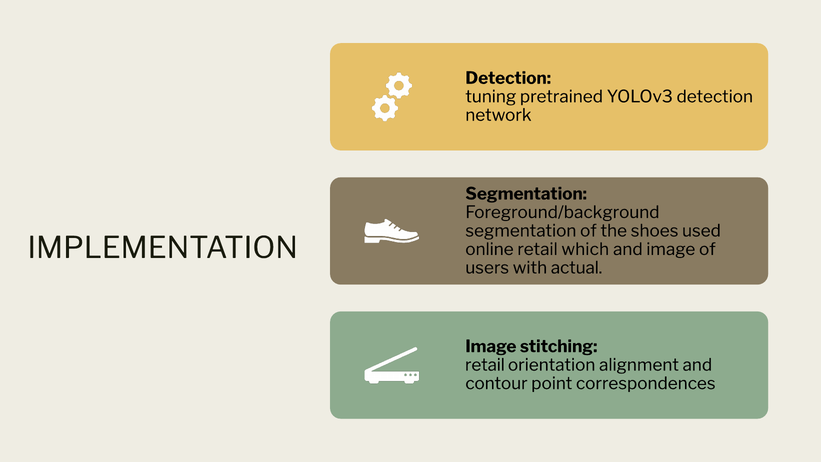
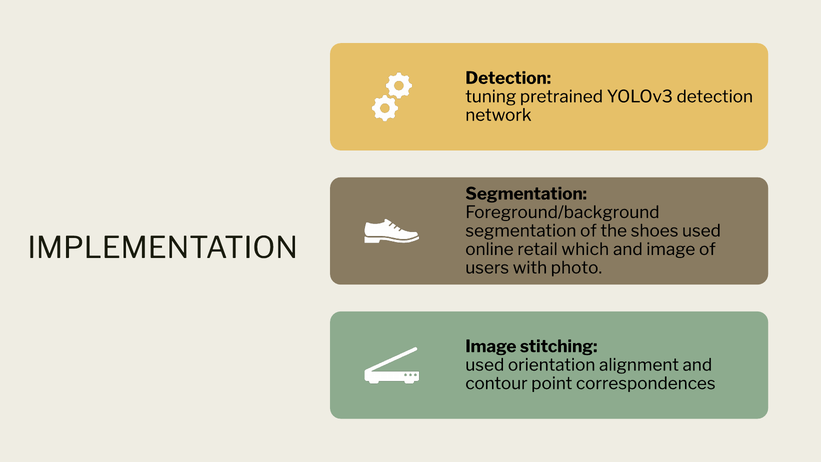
actual: actual -> photo (576, 268)
retail: retail -> used (485, 365)
